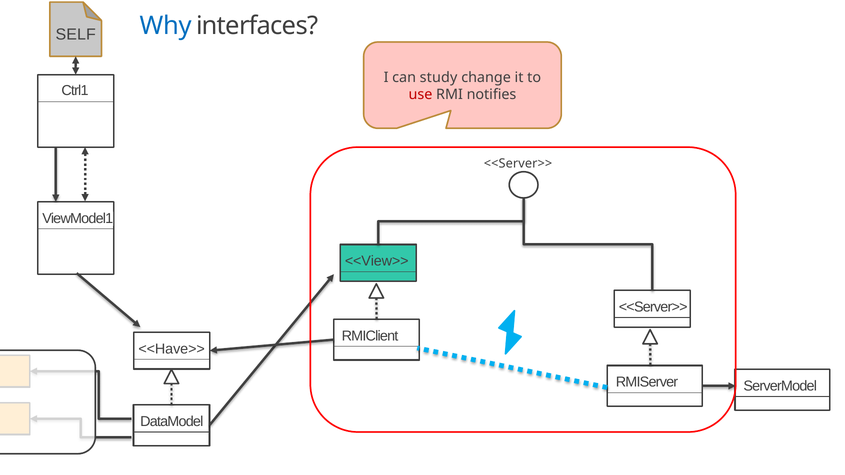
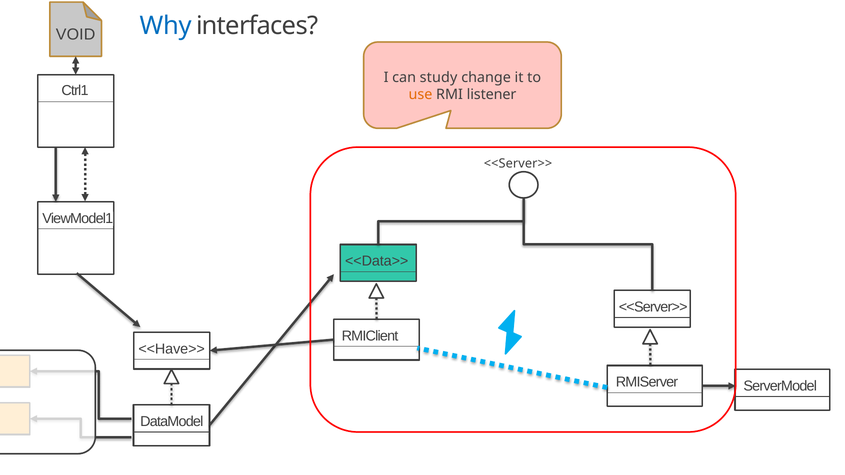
SELF: SELF -> VOID (76, 34)
use colour: red -> orange (420, 95)
notifies: notifies -> listener (492, 95)
<<View>>: <<View>> -> <<Data>> (377, 261)
